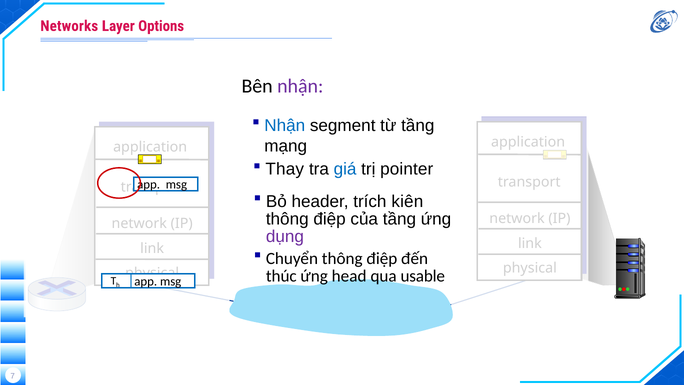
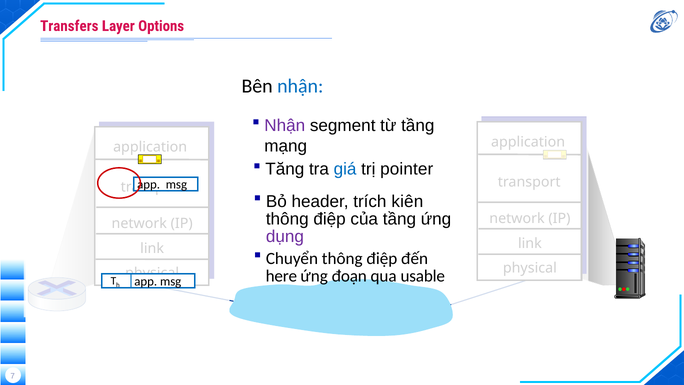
Networks: Networks -> Transfers (69, 26)
nhận colour: purple -> blue (300, 86)
Nhận colour: blue -> purple (285, 125)
Thay: Thay -> Tăng (285, 169)
thúc: thúc -> here (281, 276)
head: head -> đoạn (349, 276)
